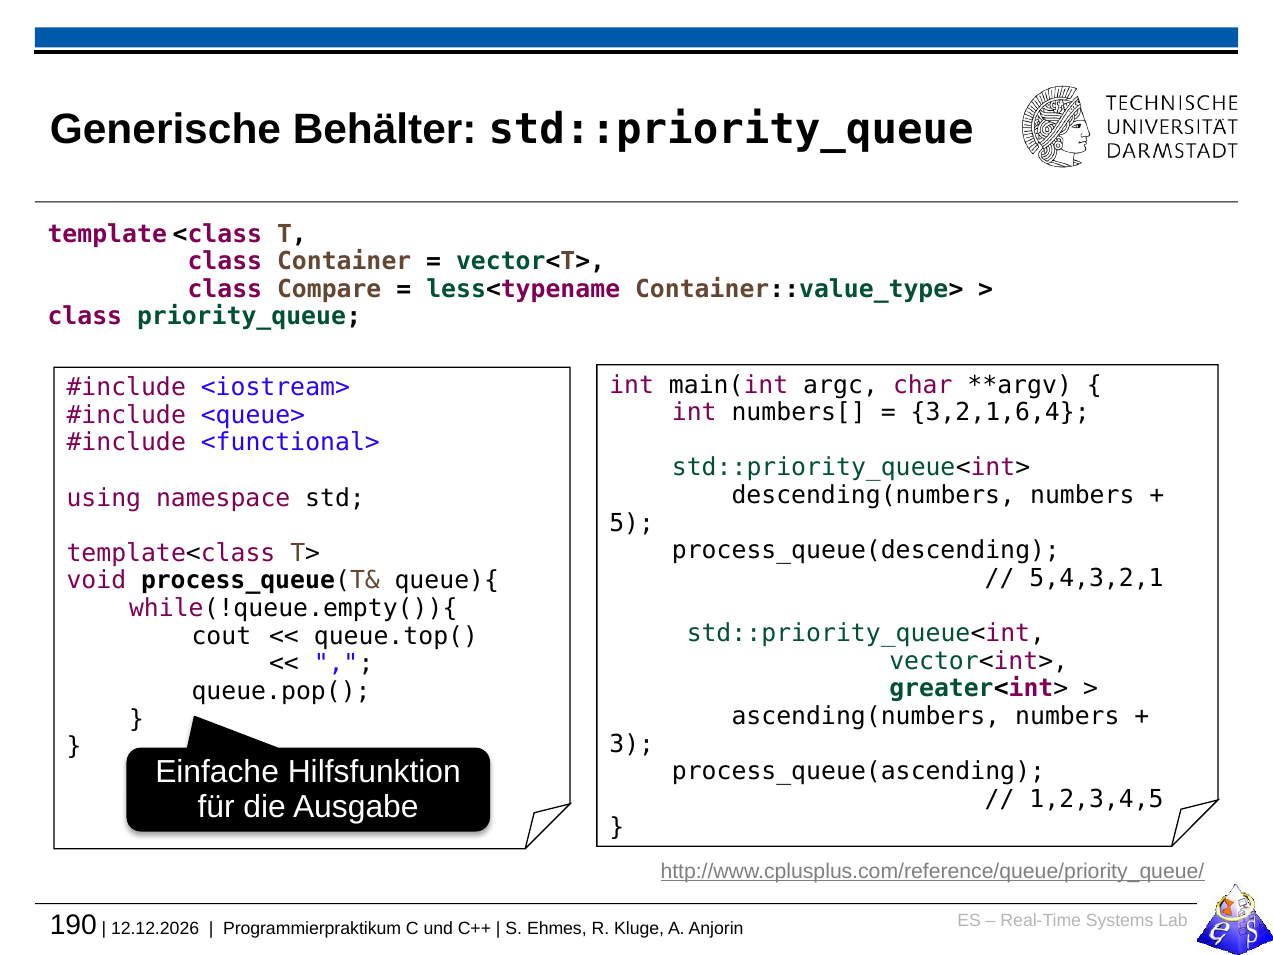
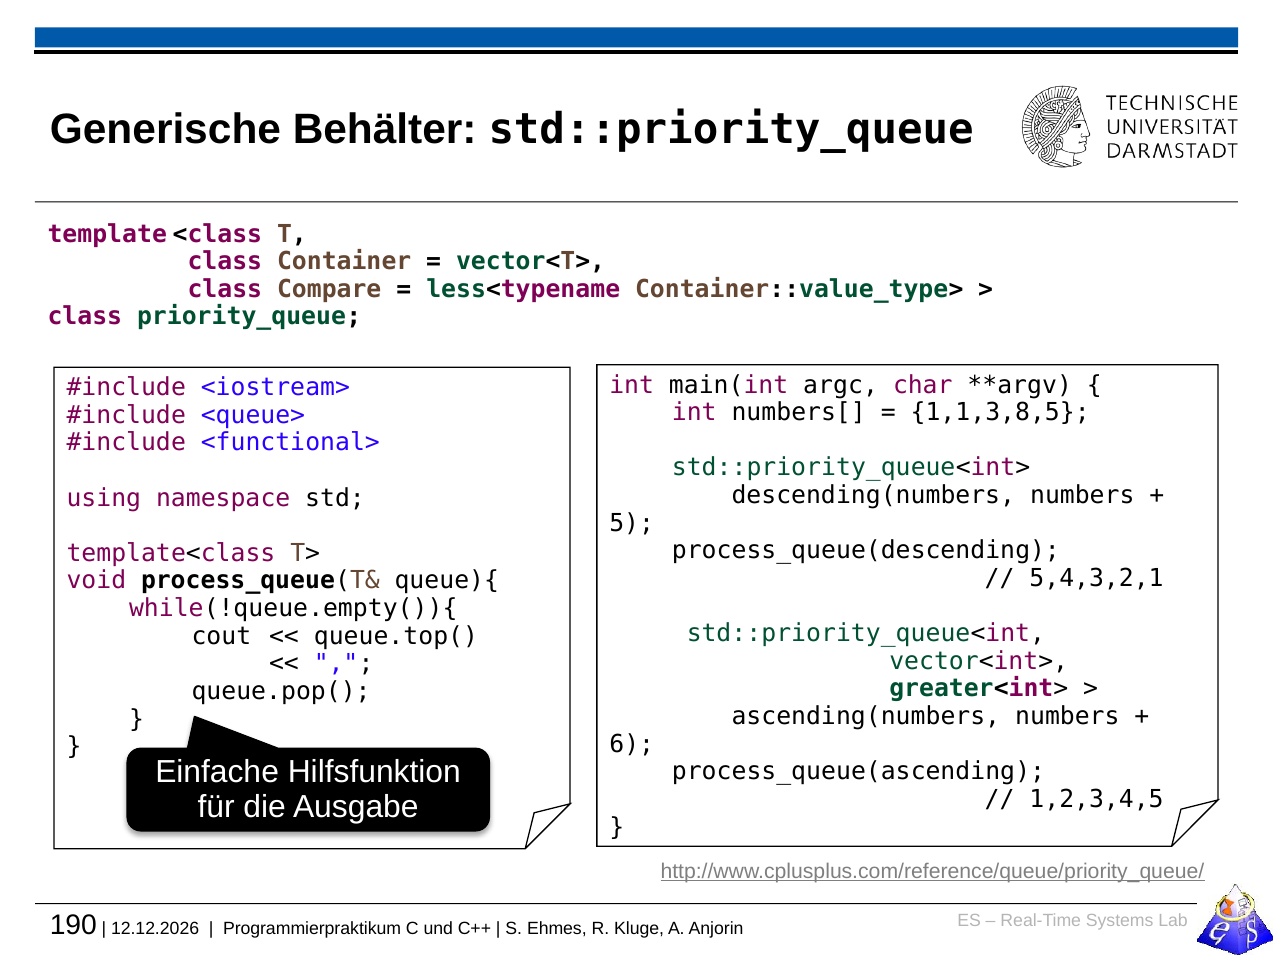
3,2,1,6,4: 3,2,1,6,4 -> 1,1,3,8,5 (1000, 412)
3: 3 -> 6 (632, 744)
